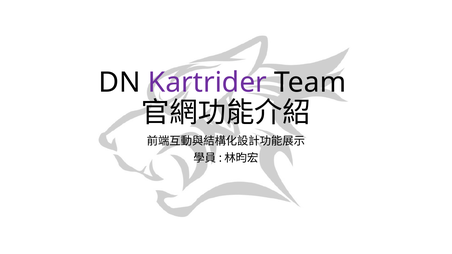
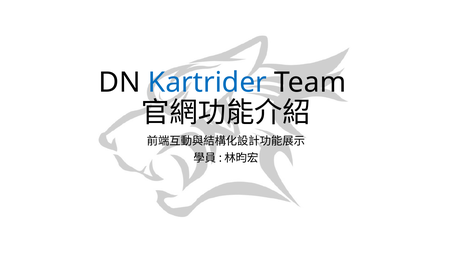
Kartrider colour: purple -> blue (207, 82)
